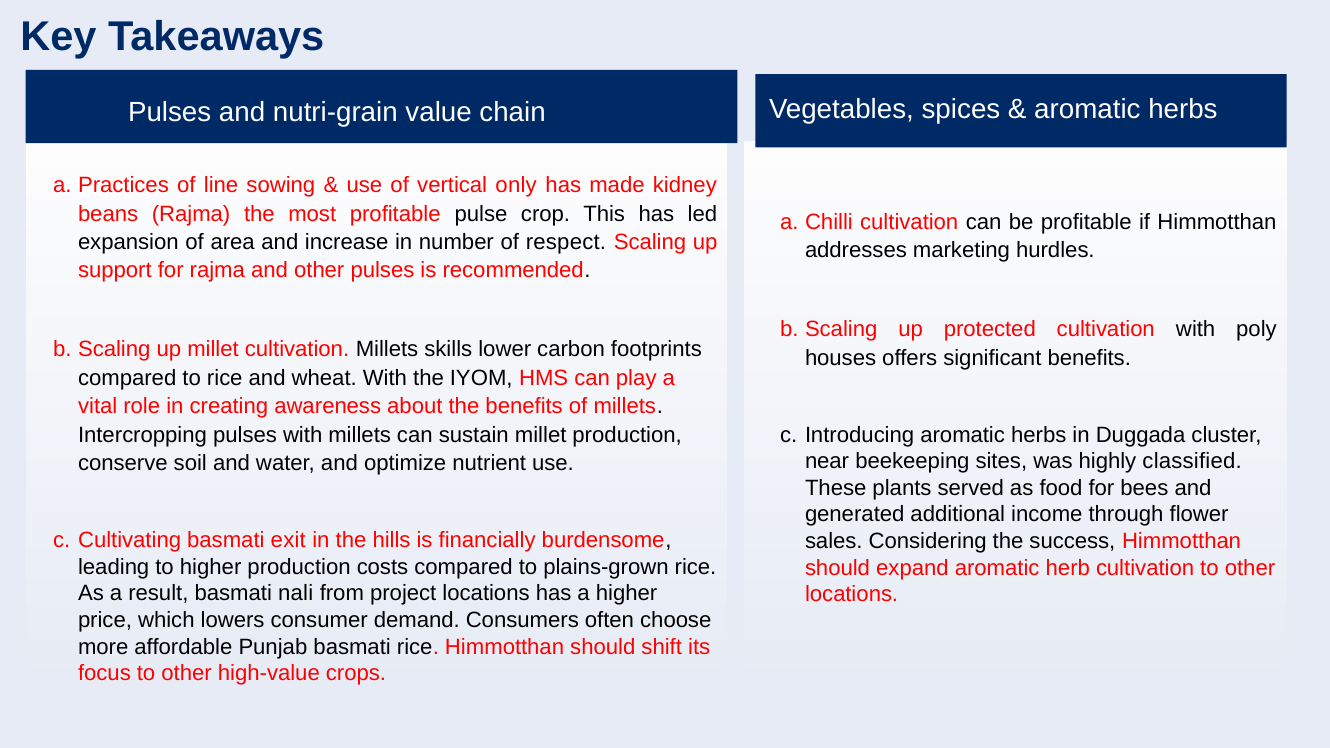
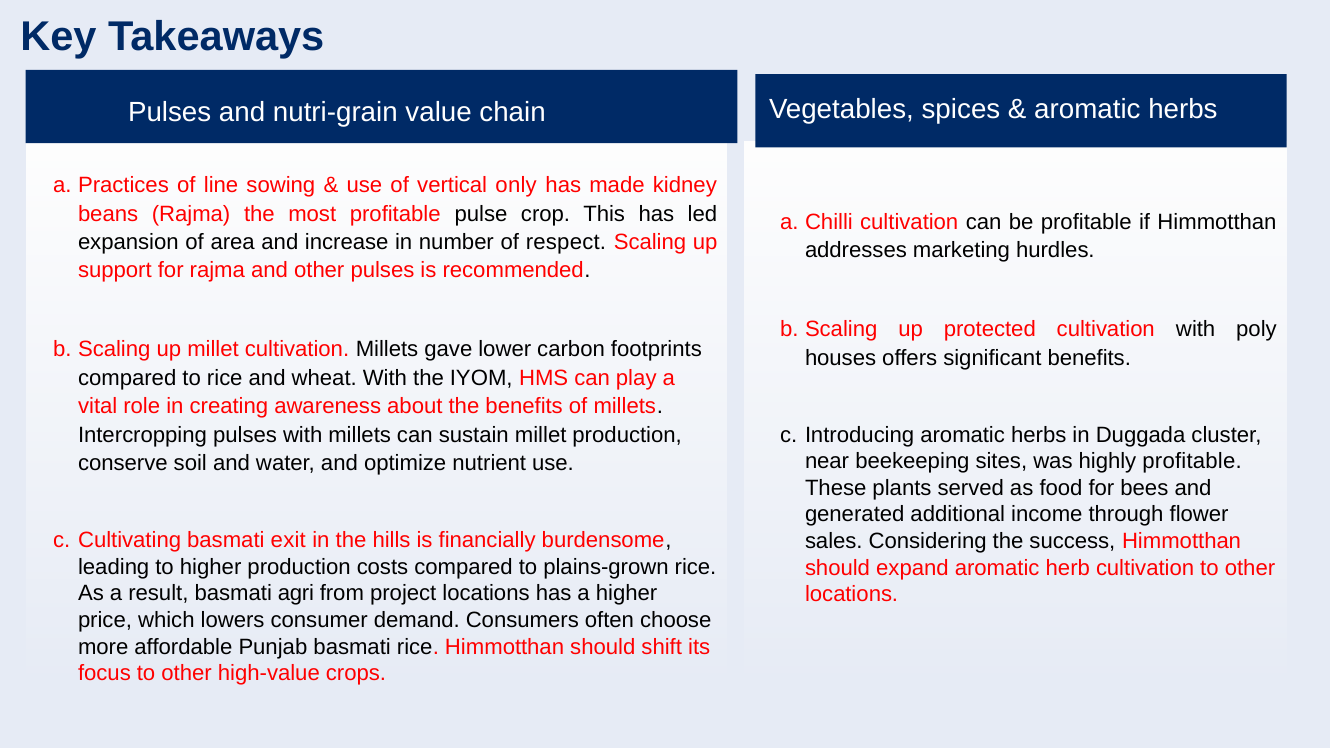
skills: skills -> gave (448, 350)
highly classified: classified -> profitable (1192, 462)
nali: nali -> agri (296, 594)
